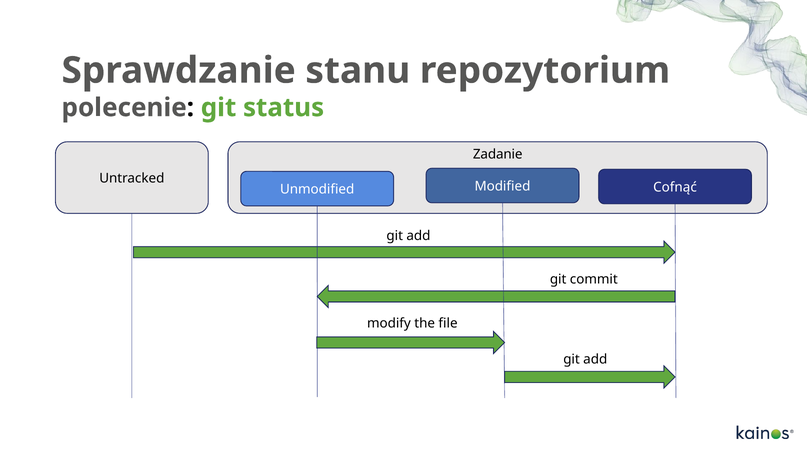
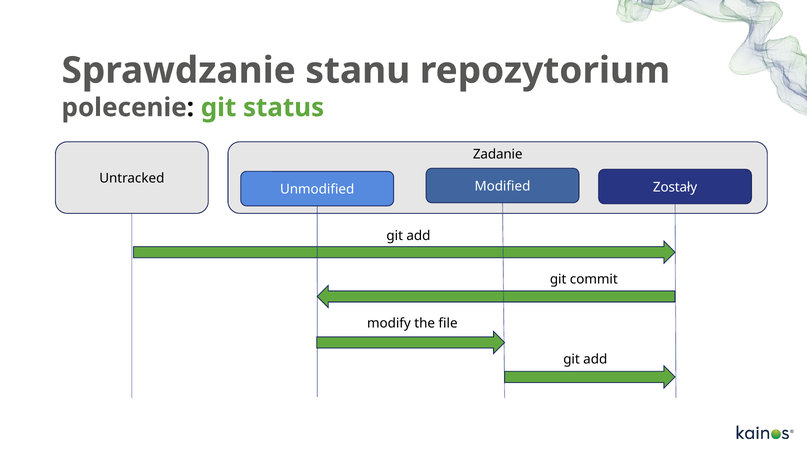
Cofnąć: Cofnąć -> Zostały (675, 187)
